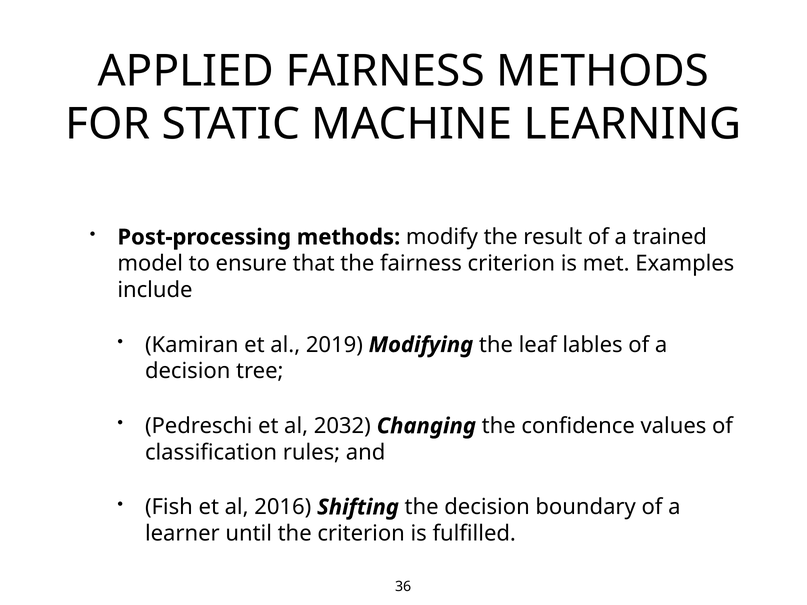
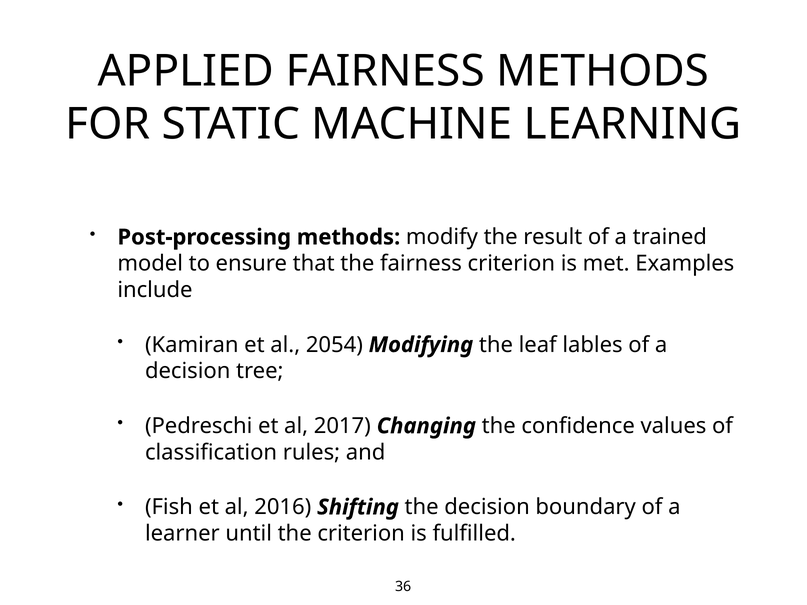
2019: 2019 -> 2054 (334, 345)
2032: 2032 -> 2017 (342, 426)
